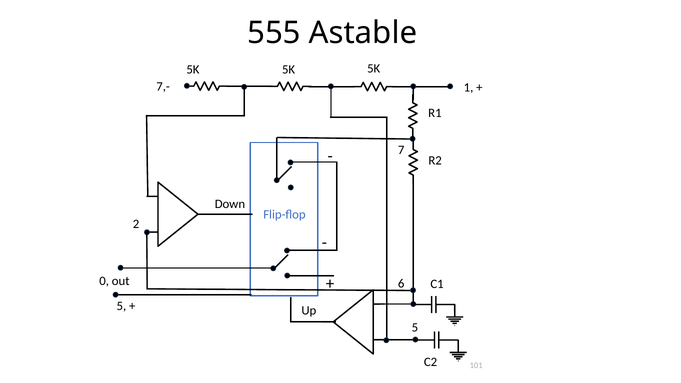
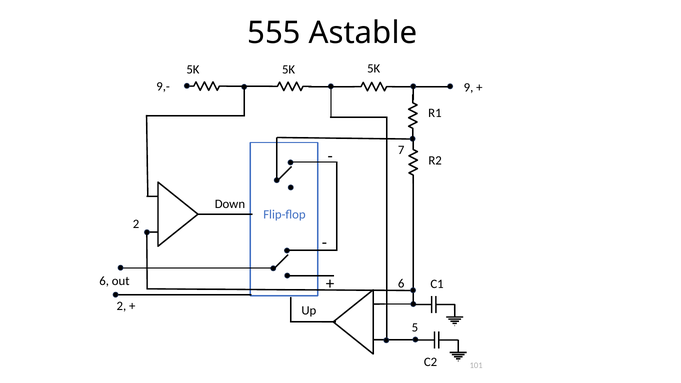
7,-: 7,- -> 9,- (163, 86)
1: 1 -> 9 (469, 88)
0: 0 -> 6 (104, 281)
5: 5 -> 2 (121, 306)
